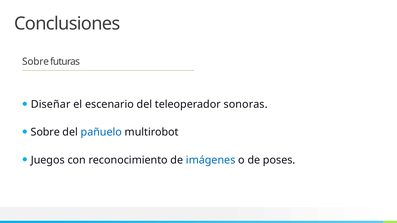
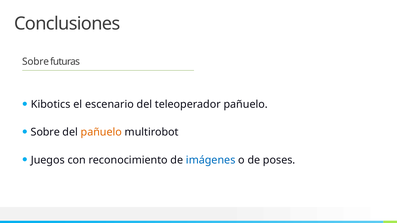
Diseñar: Diseñar -> Kibotics (51, 105)
teleoperador sonoras: sonoras -> pañuelo (246, 105)
pañuelo colour: blue -> orange (101, 132)
